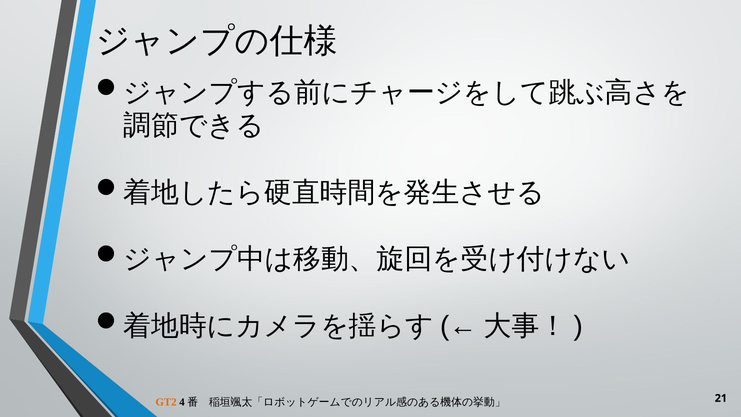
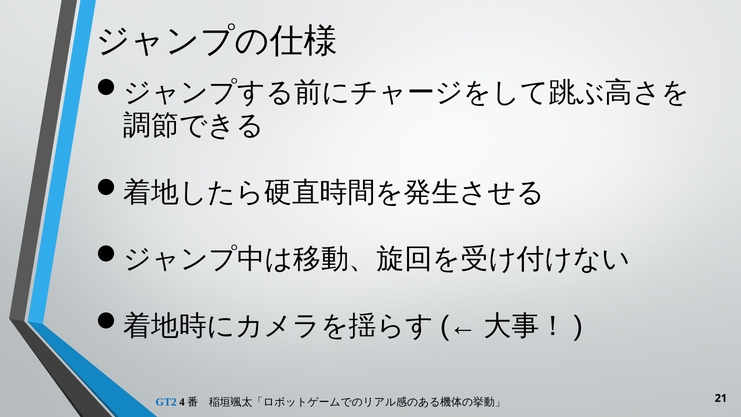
GT2 colour: orange -> blue (166, 402)
